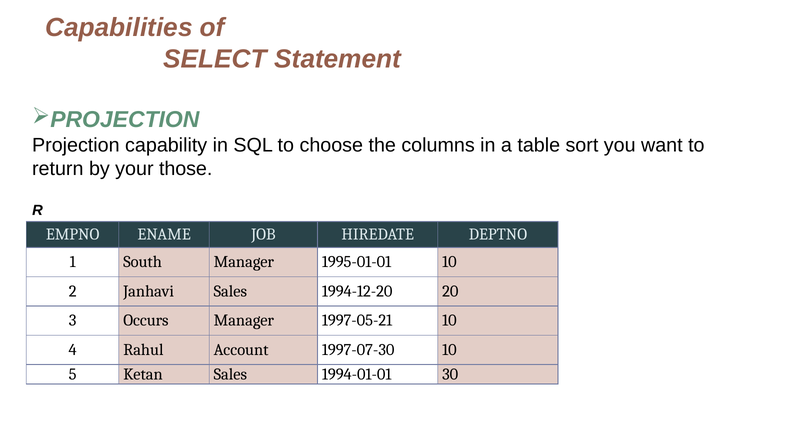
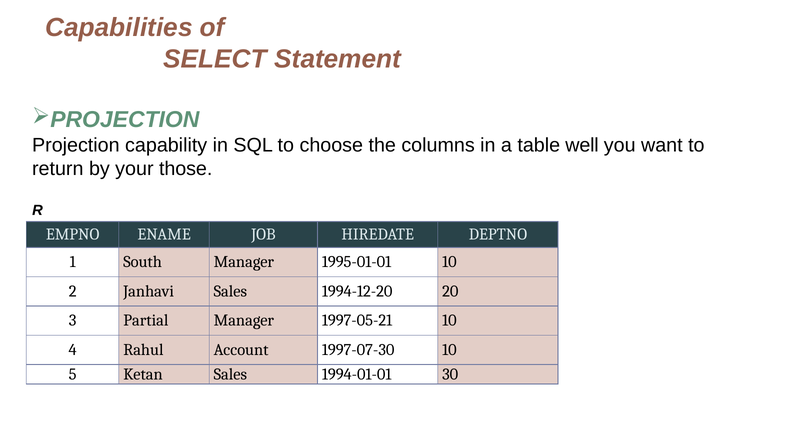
sort: sort -> well (582, 145)
Occurs: Occurs -> Partial (146, 321)
